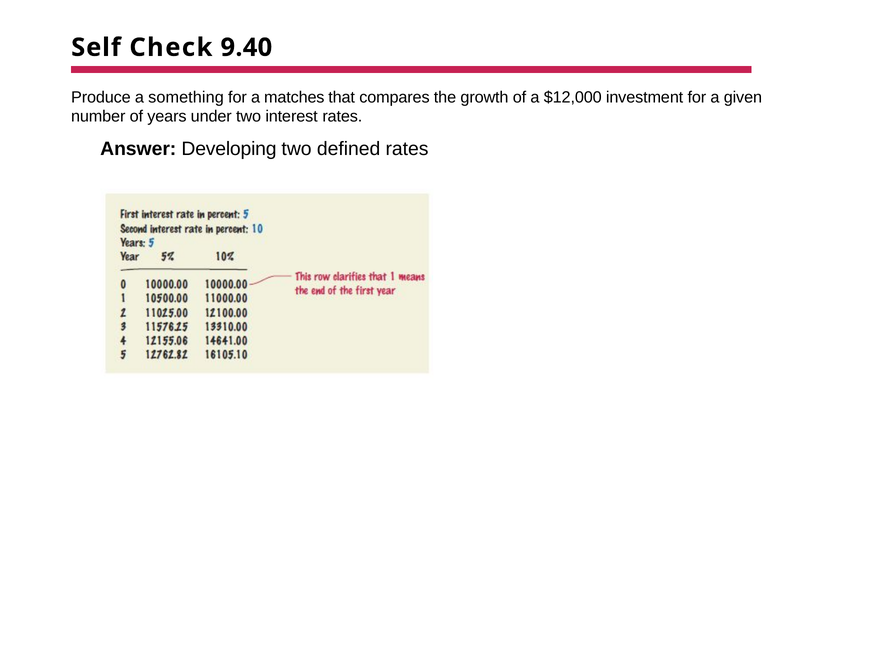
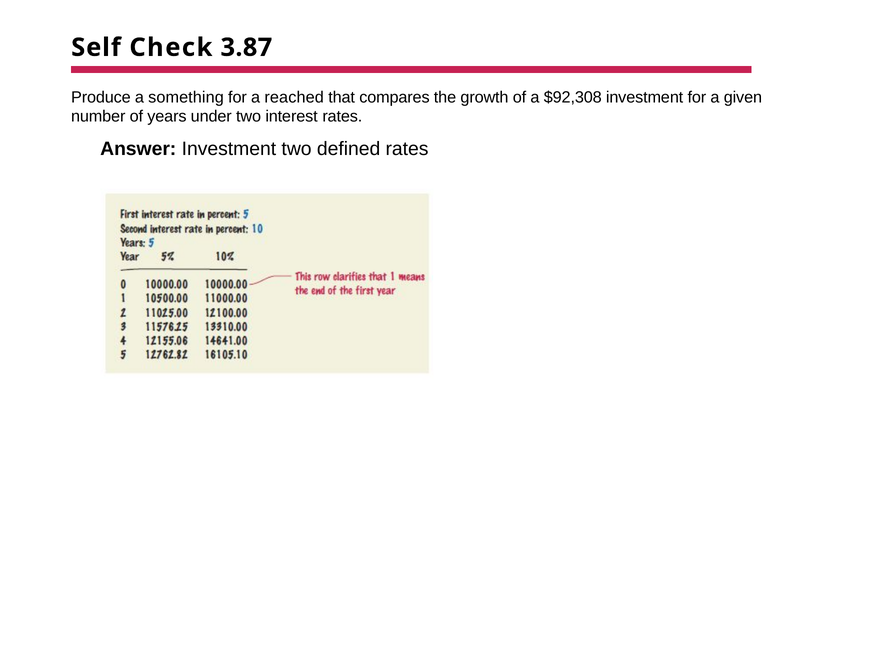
9.40: 9.40 -> 3.87 (246, 47)
matches: matches -> reached (294, 97)
$12,000: $12,000 -> $92,308 (573, 97)
Answer Developing: Developing -> Investment (229, 149)
